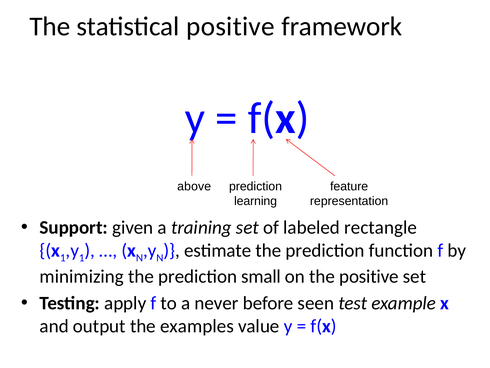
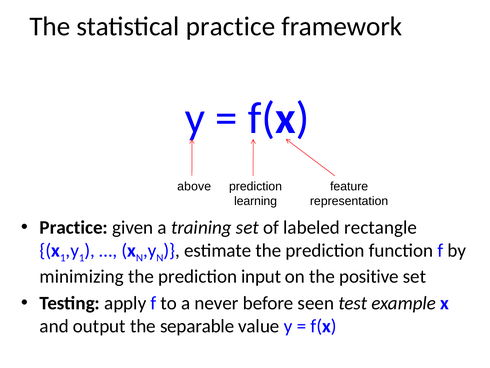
statistical positive: positive -> practice (230, 26)
Support: Support -> Practice (74, 227)
small: small -> input (261, 276)
examples: examples -> separable (197, 326)
